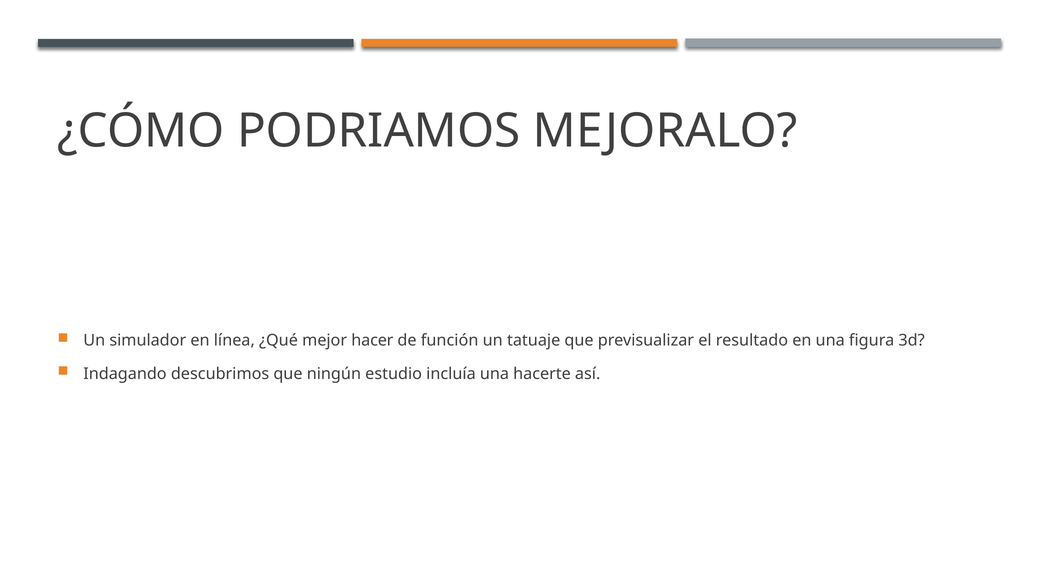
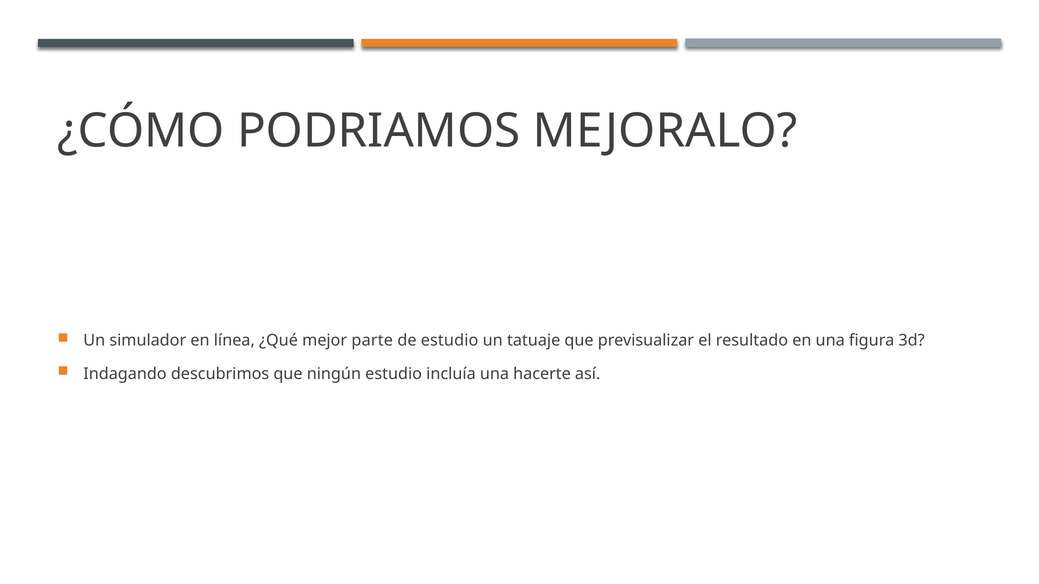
hacer: hacer -> parte (372, 341)
de función: función -> estudio (450, 341)
